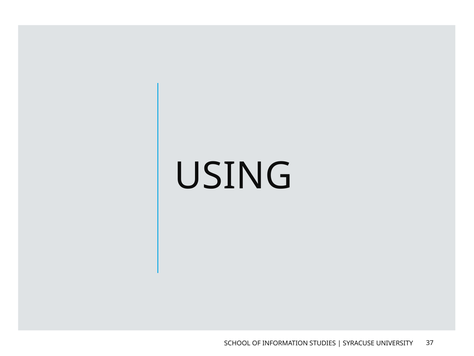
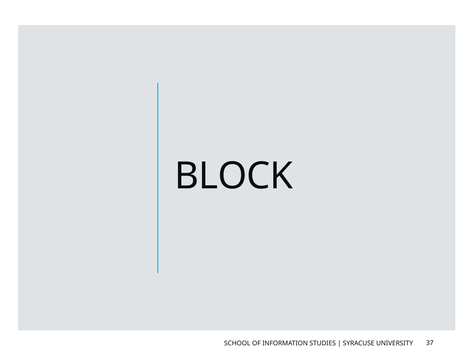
USING: USING -> BLOCK (234, 176)
